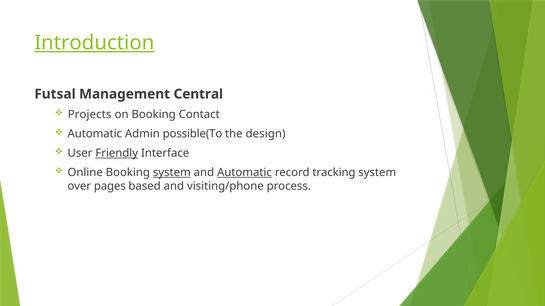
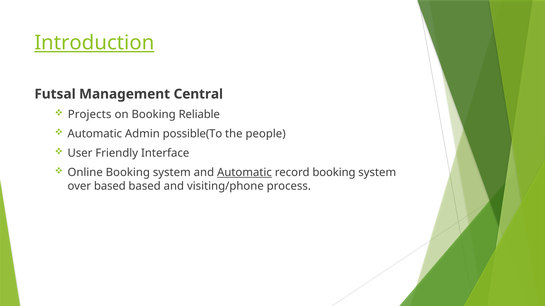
Contact: Contact -> Reliable (199, 115)
design: design -> people (266, 134)
Friendly underline: present -> none (117, 153)
system underline: present -> none (172, 173)
record tracking: tracking -> booking (334, 173)
over pages: pages -> based (110, 186)
